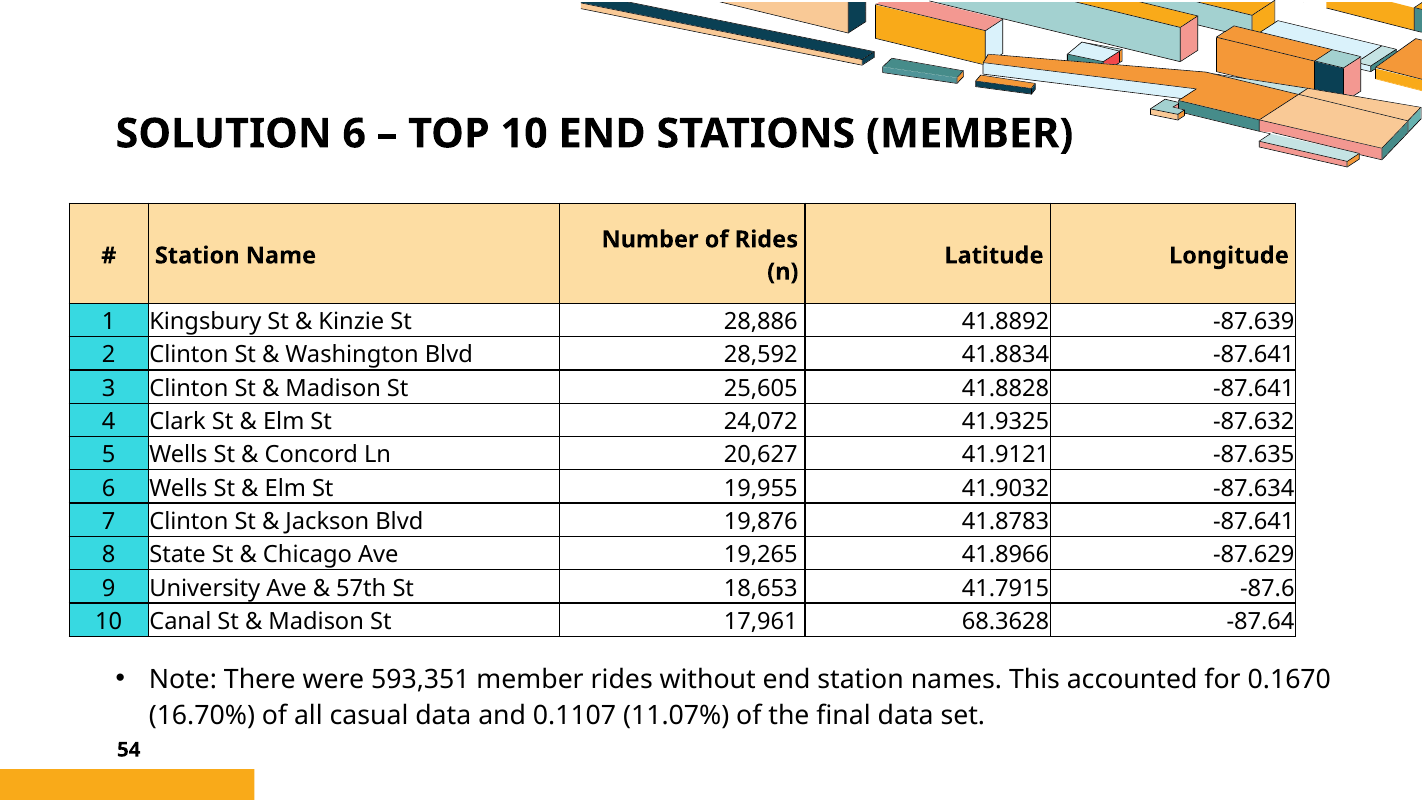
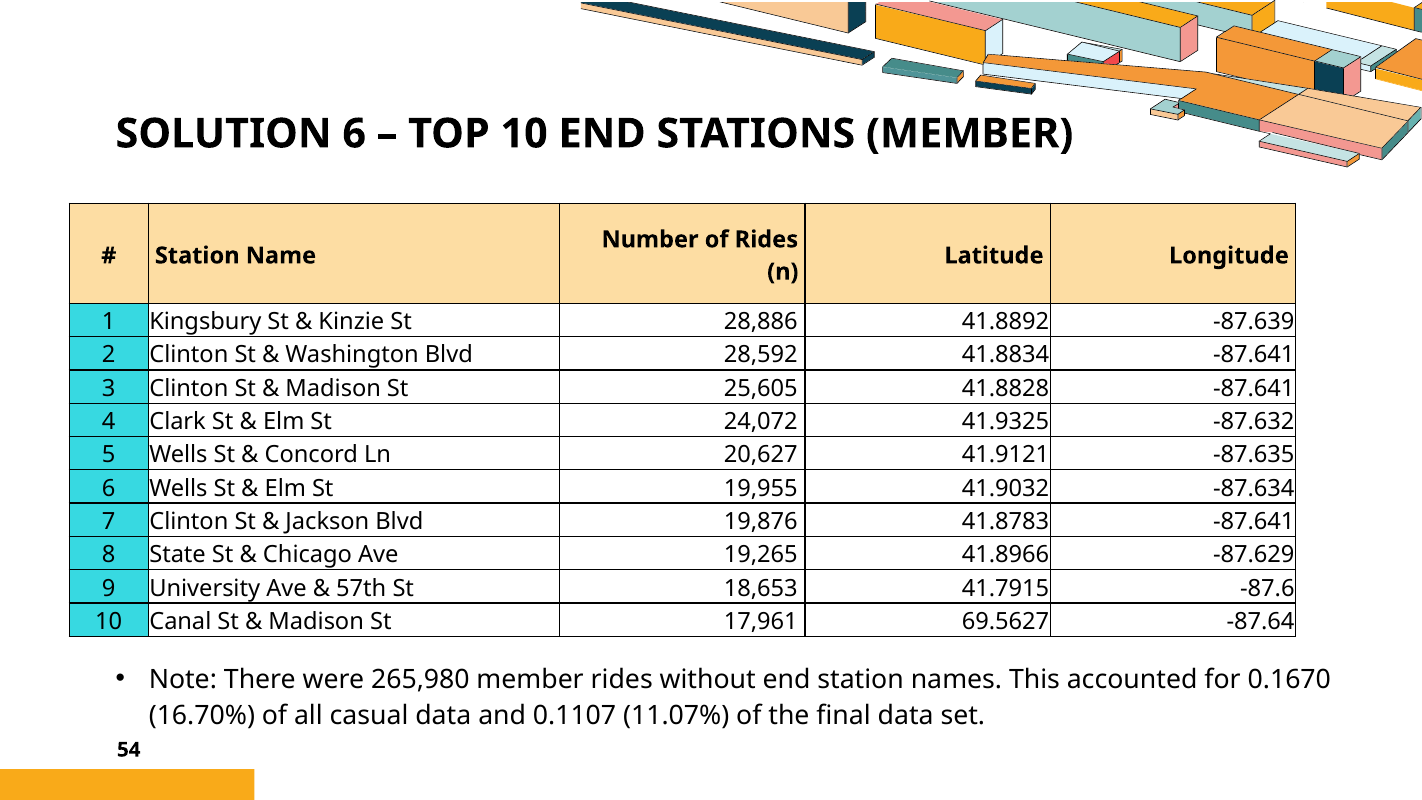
68.3628: 68.3628 -> 69.5627 (1006, 621)
593,351: 593,351 -> 265,980 (420, 679)
